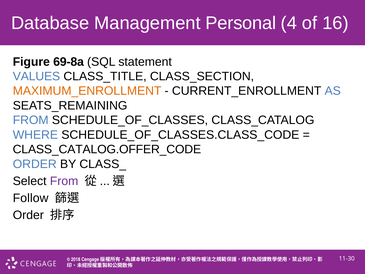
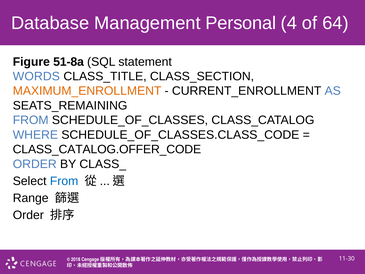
16: 16 -> 64 (335, 23)
69-8a: 69-8a -> 51-8a (69, 62)
VALUES: VALUES -> WORDS (36, 76)
From colour: purple -> blue (64, 181)
Follow: Follow -> Range (31, 198)
